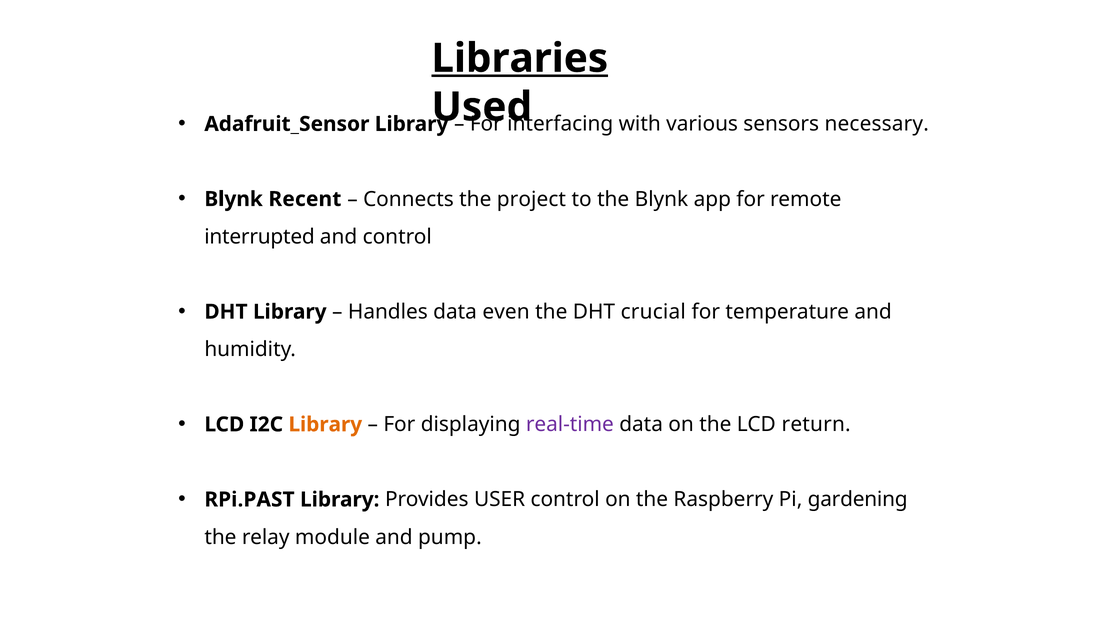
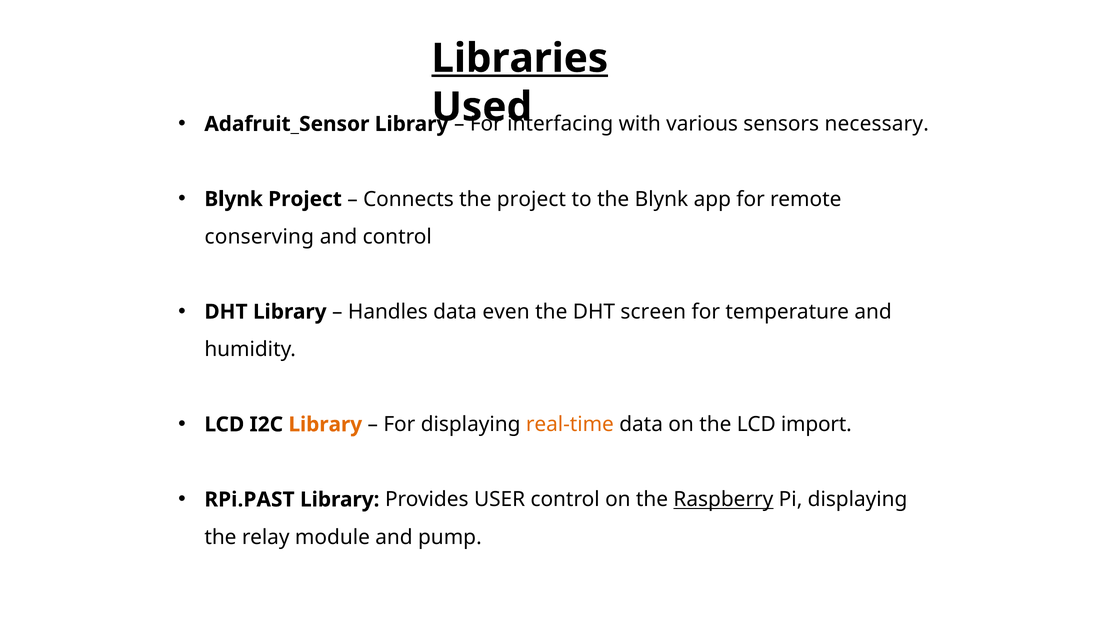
Blynk Recent: Recent -> Project (305, 199)
interrupted: interrupted -> conserving (259, 236)
crucial: crucial -> screen (653, 312)
real-time colour: purple -> orange (570, 424)
return: return -> import (816, 424)
Raspberry underline: none -> present (723, 499)
Pi gardening: gardening -> displaying (858, 499)
